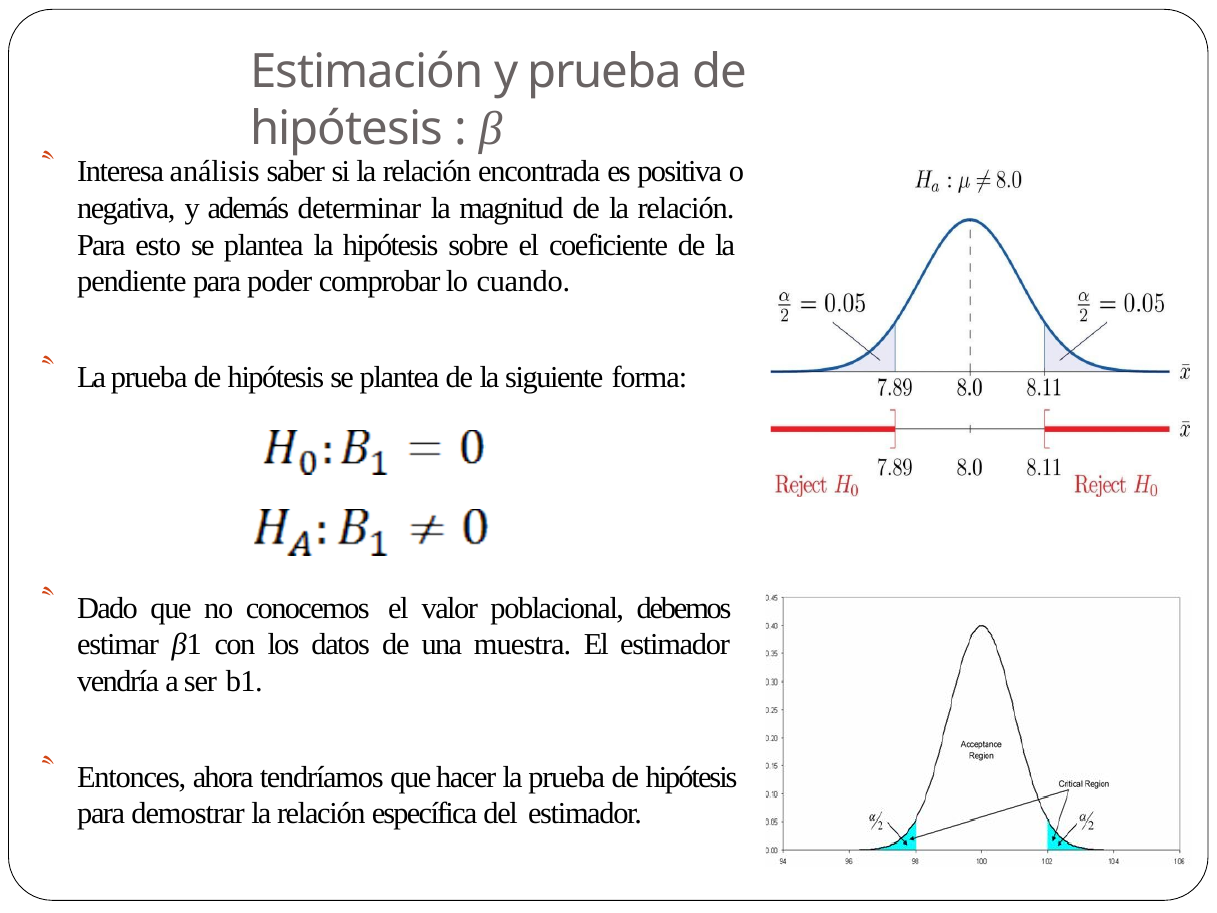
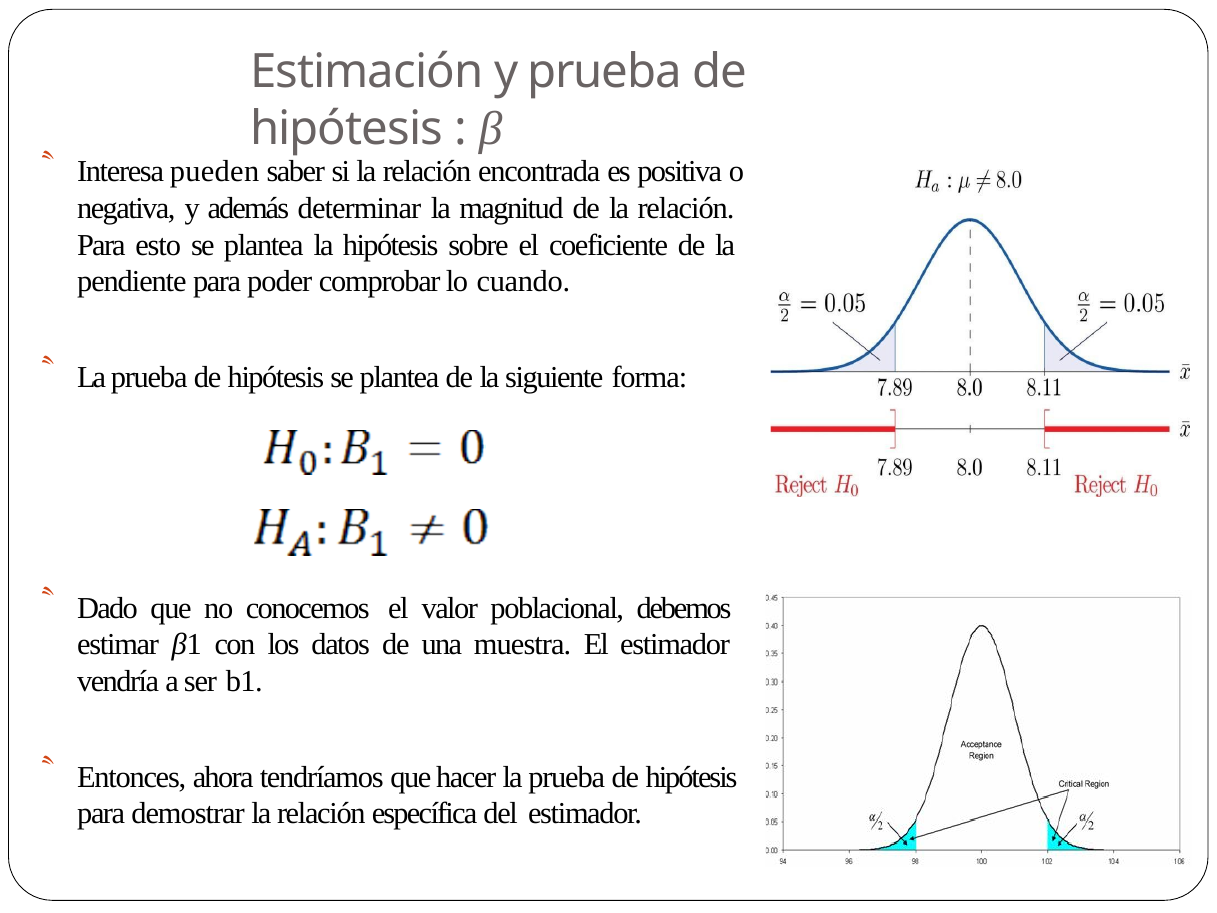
análisis: análisis -> pueden (215, 172)
